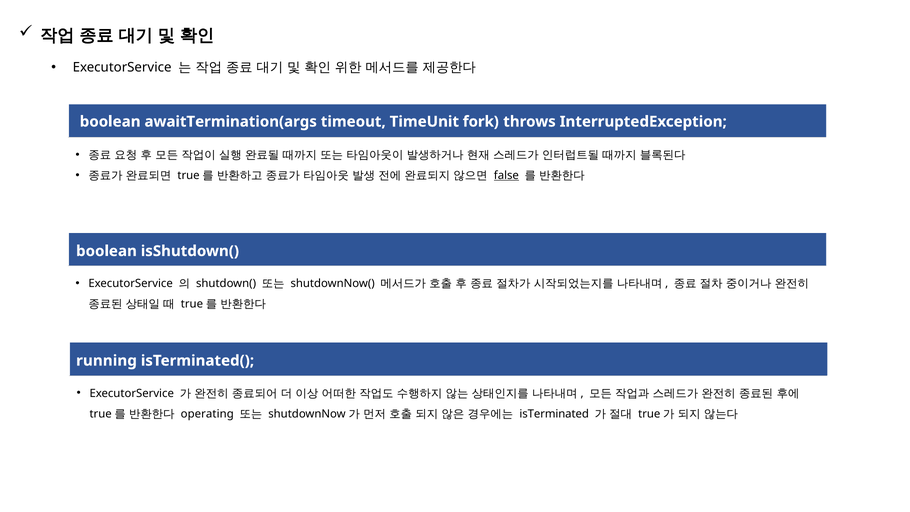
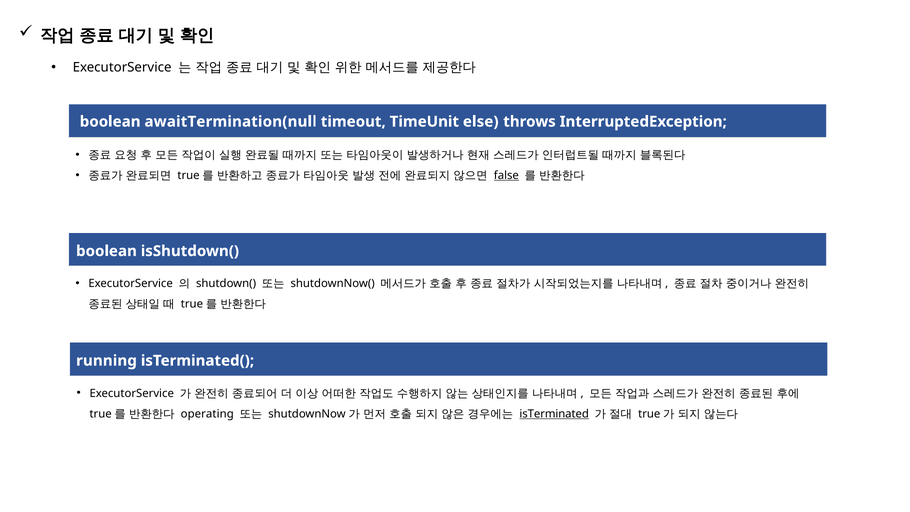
awaitTermination(args: awaitTermination(args -> awaitTermination(null (231, 122)
fork: fork -> else (481, 122)
isTerminated underline: none -> present (554, 414)
